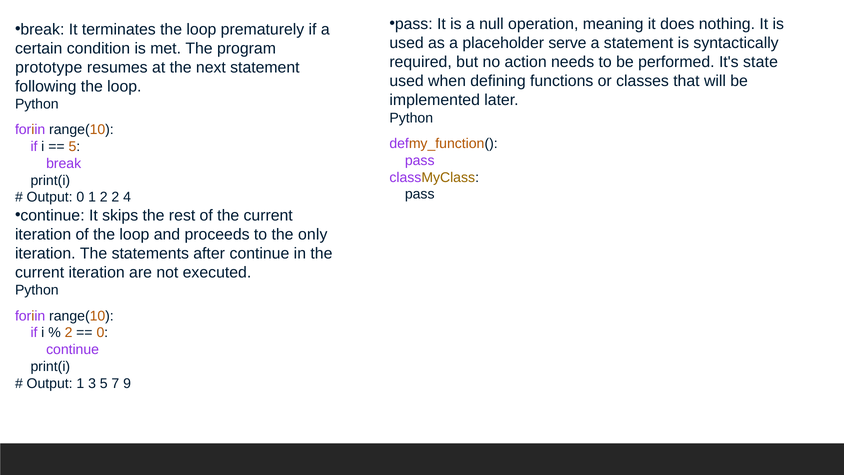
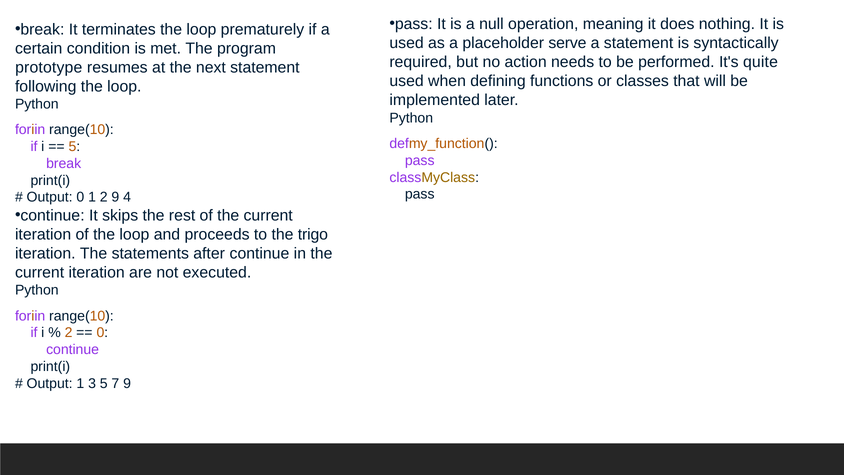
state: state -> quite (760, 62)
2 2: 2 -> 9 (115, 197)
only: only -> trigo (313, 234)
